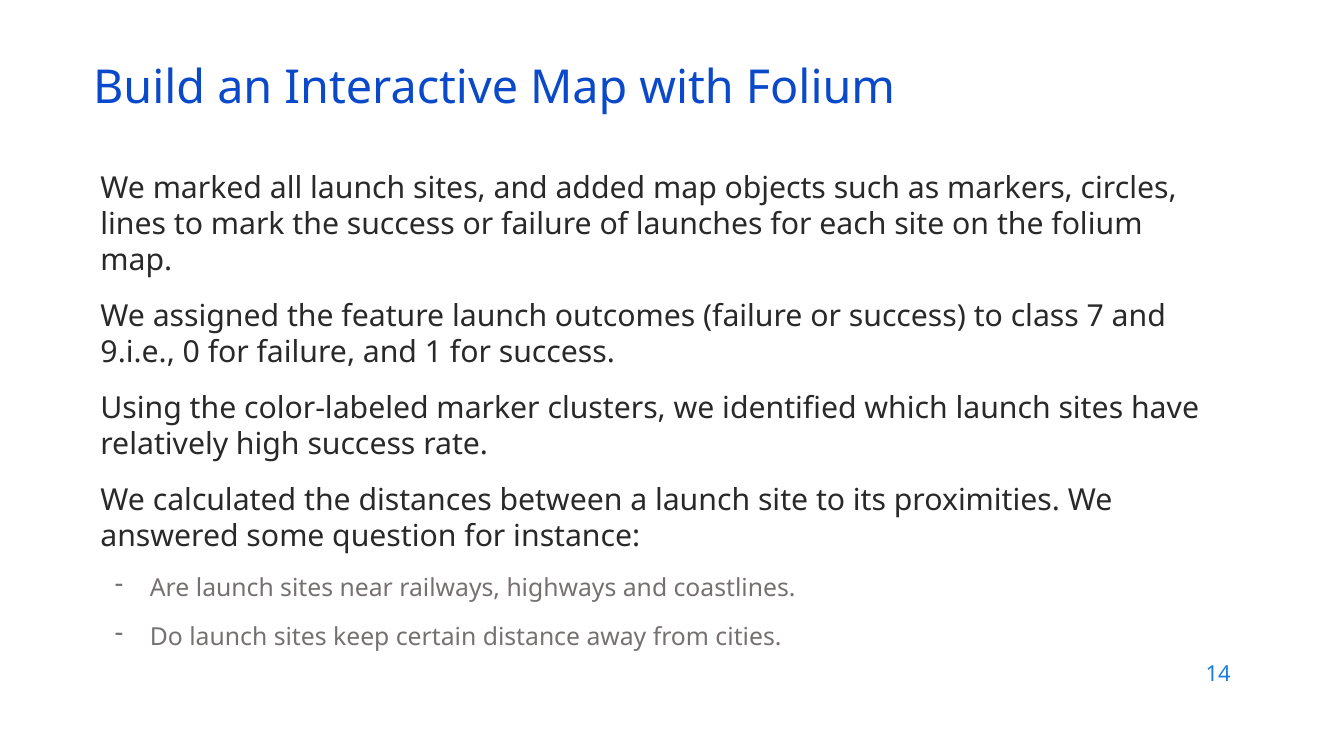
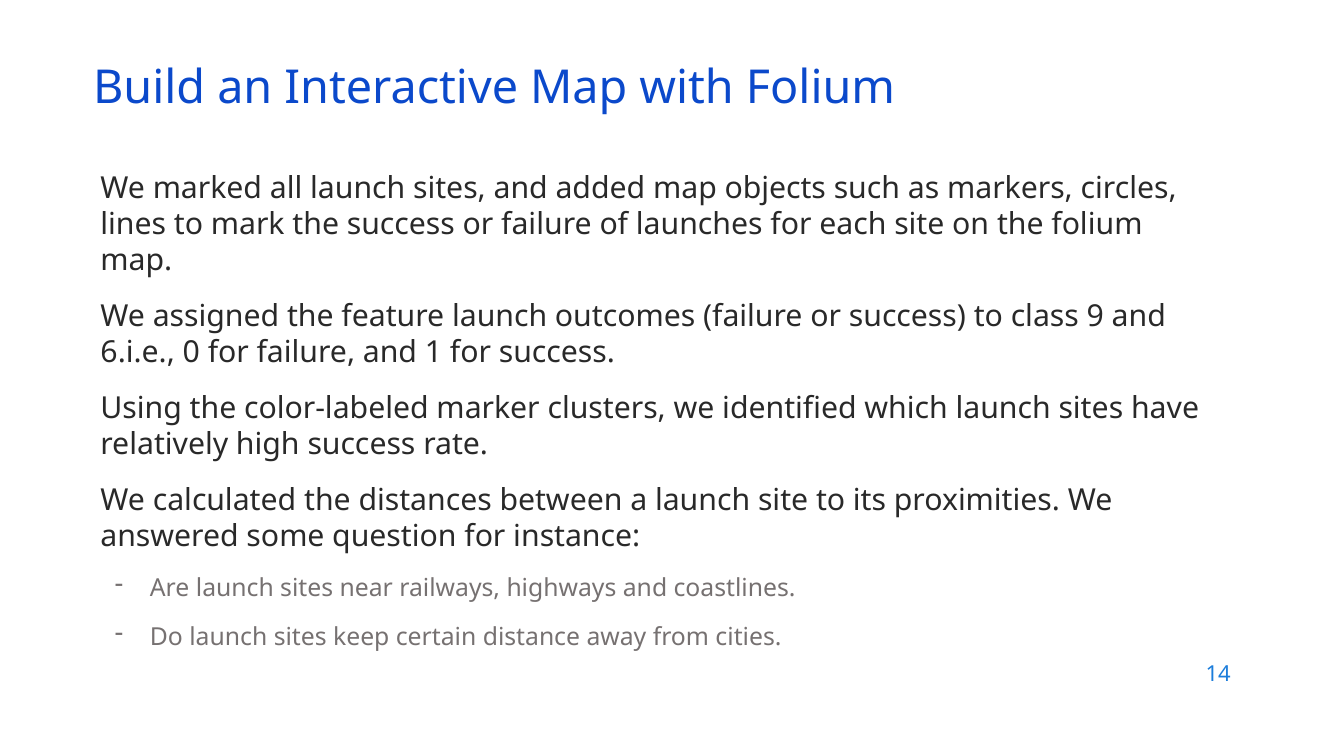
7: 7 -> 9 (1095, 316)
9.i.e: 9.i.e -> 6.i.e (138, 353)
